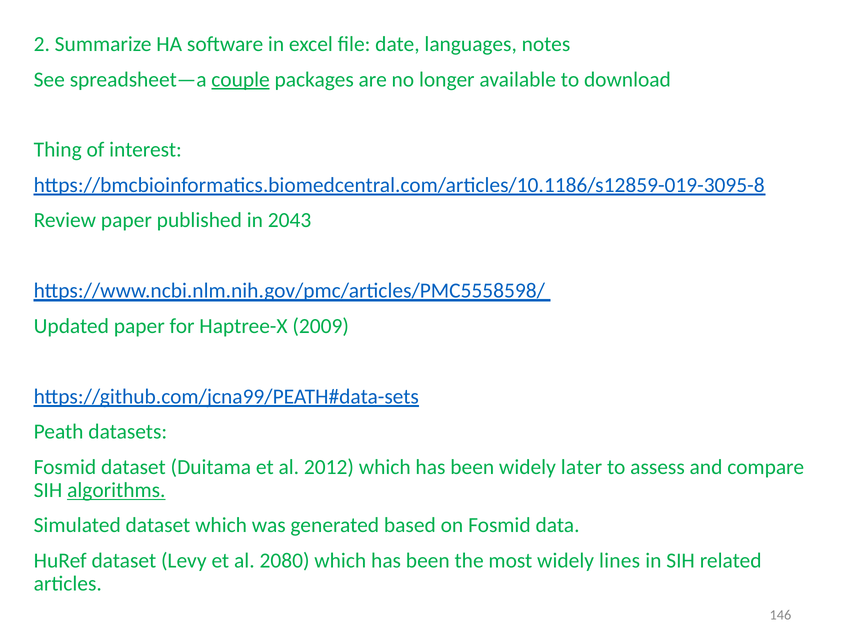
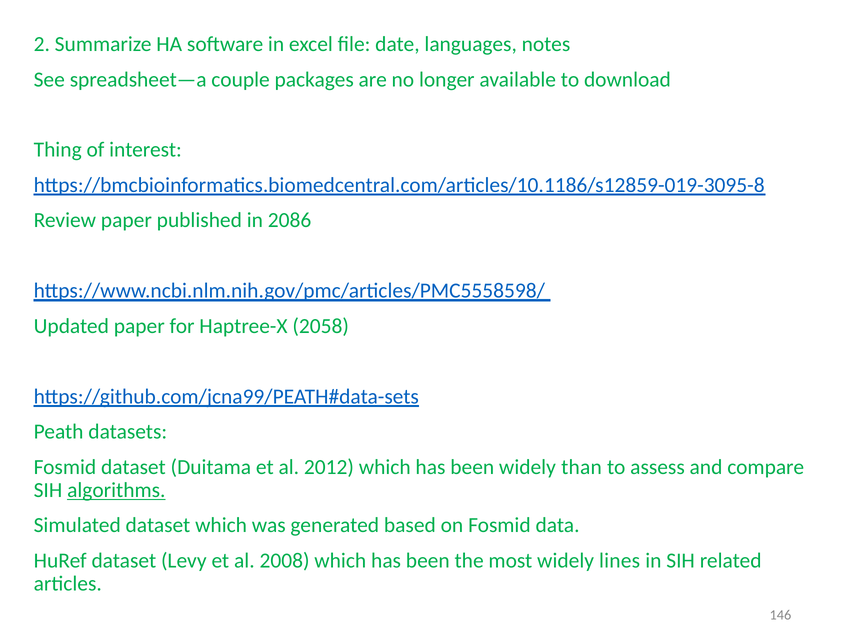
couple underline: present -> none (241, 80)
2043: 2043 -> 2086 (290, 220)
2009: 2009 -> 2058 (321, 326)
later: later -> than (581, 467)
2080: 2080 -> 2008 (285, 561)
